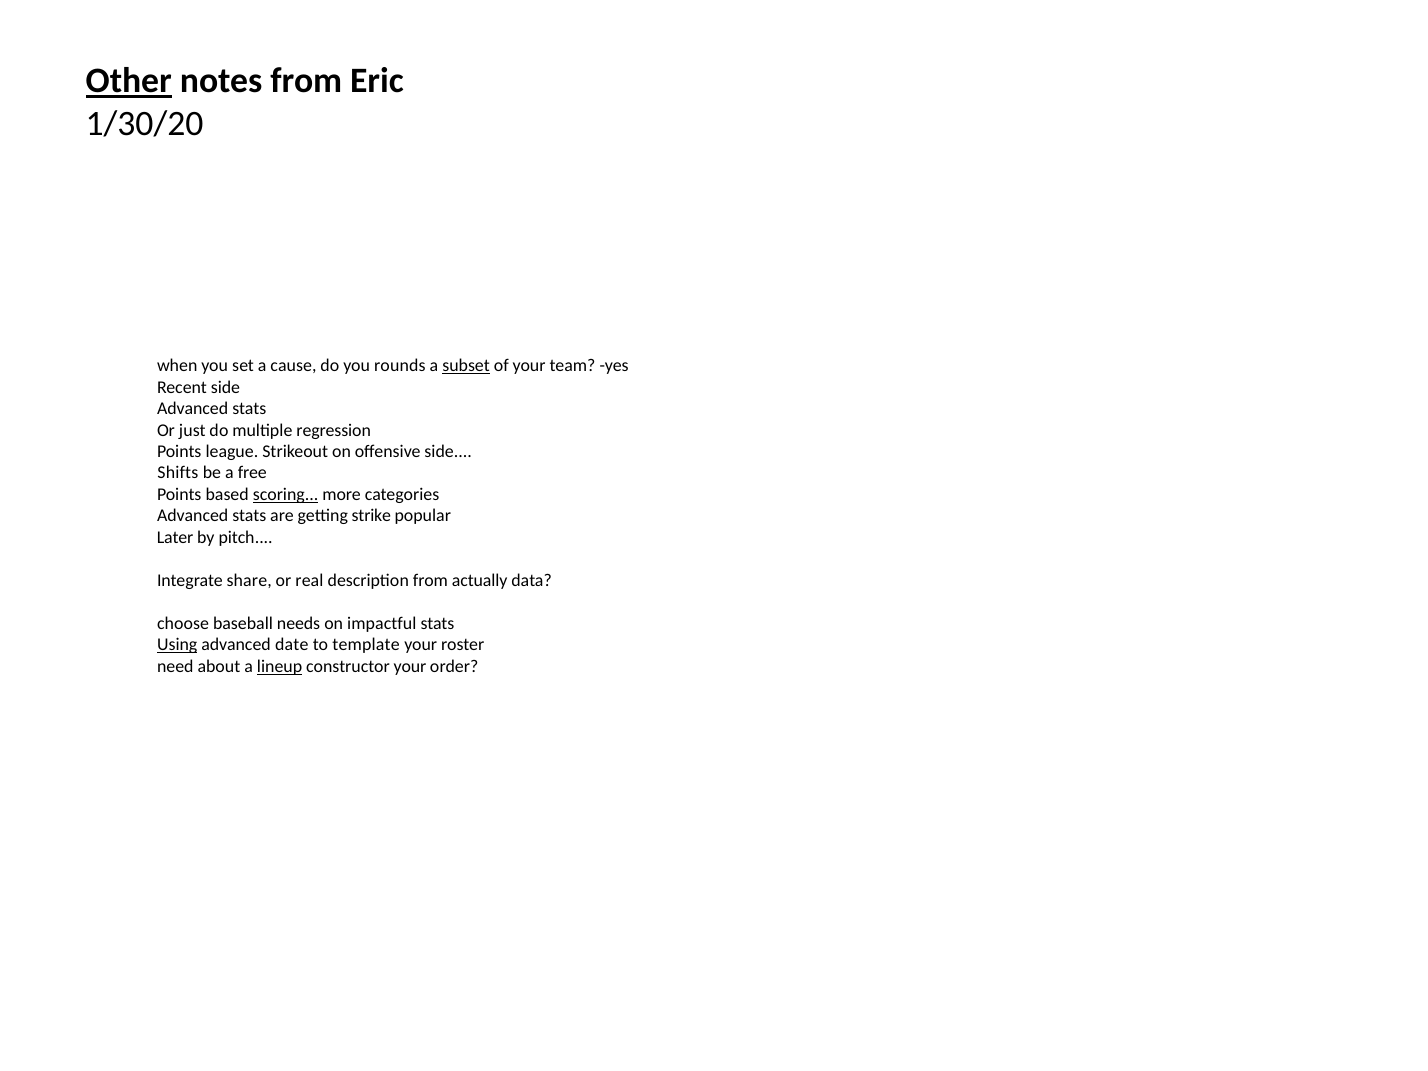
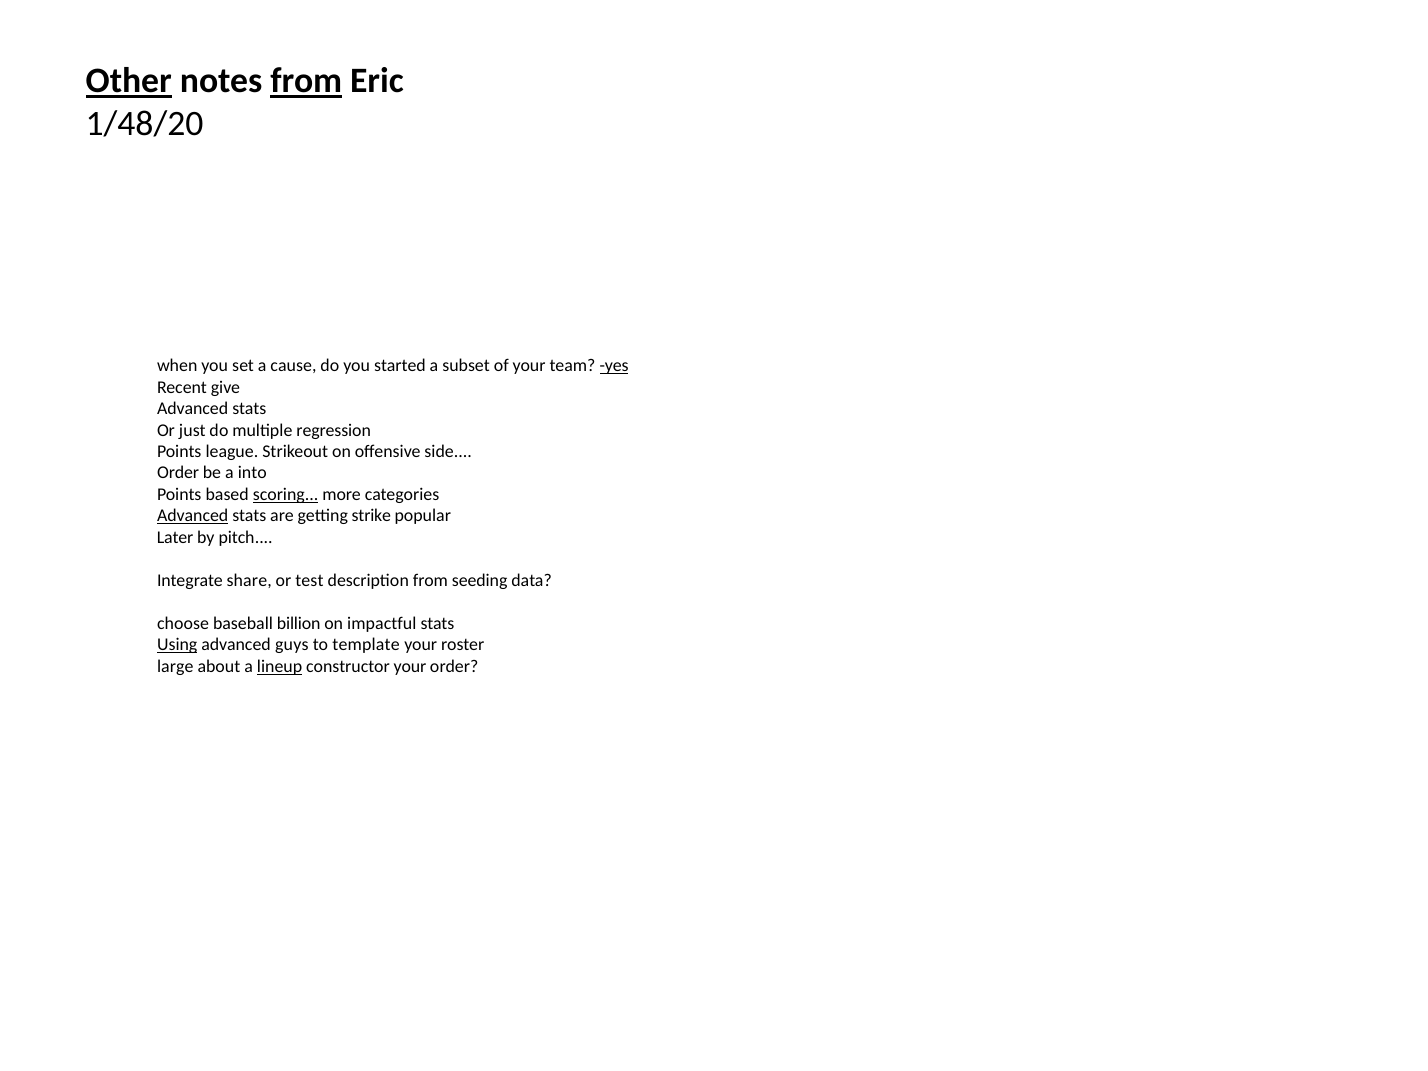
from underline: none -> present (306, 81)
1/30/20: 1/30/20 -> 1/48/20 (145, 124)
rounds: rounds -> started (400, 366)
subset underline: present -> none (466, 366)
yes underline: none -> present (614, 366)
Recent side: side -> give (226, 387)
Shifts: Shifts -> Order (178, 473)
free: free -> into (252, 473)
Advanced underline: none -> present (193, 516)
real: real -> test (309, 580)
actually: actually -> seeding (480, 580)
needs: needs -> billion (299, 623)
date: date -> guys (292, 645)
need: need -> large (175, 666)
